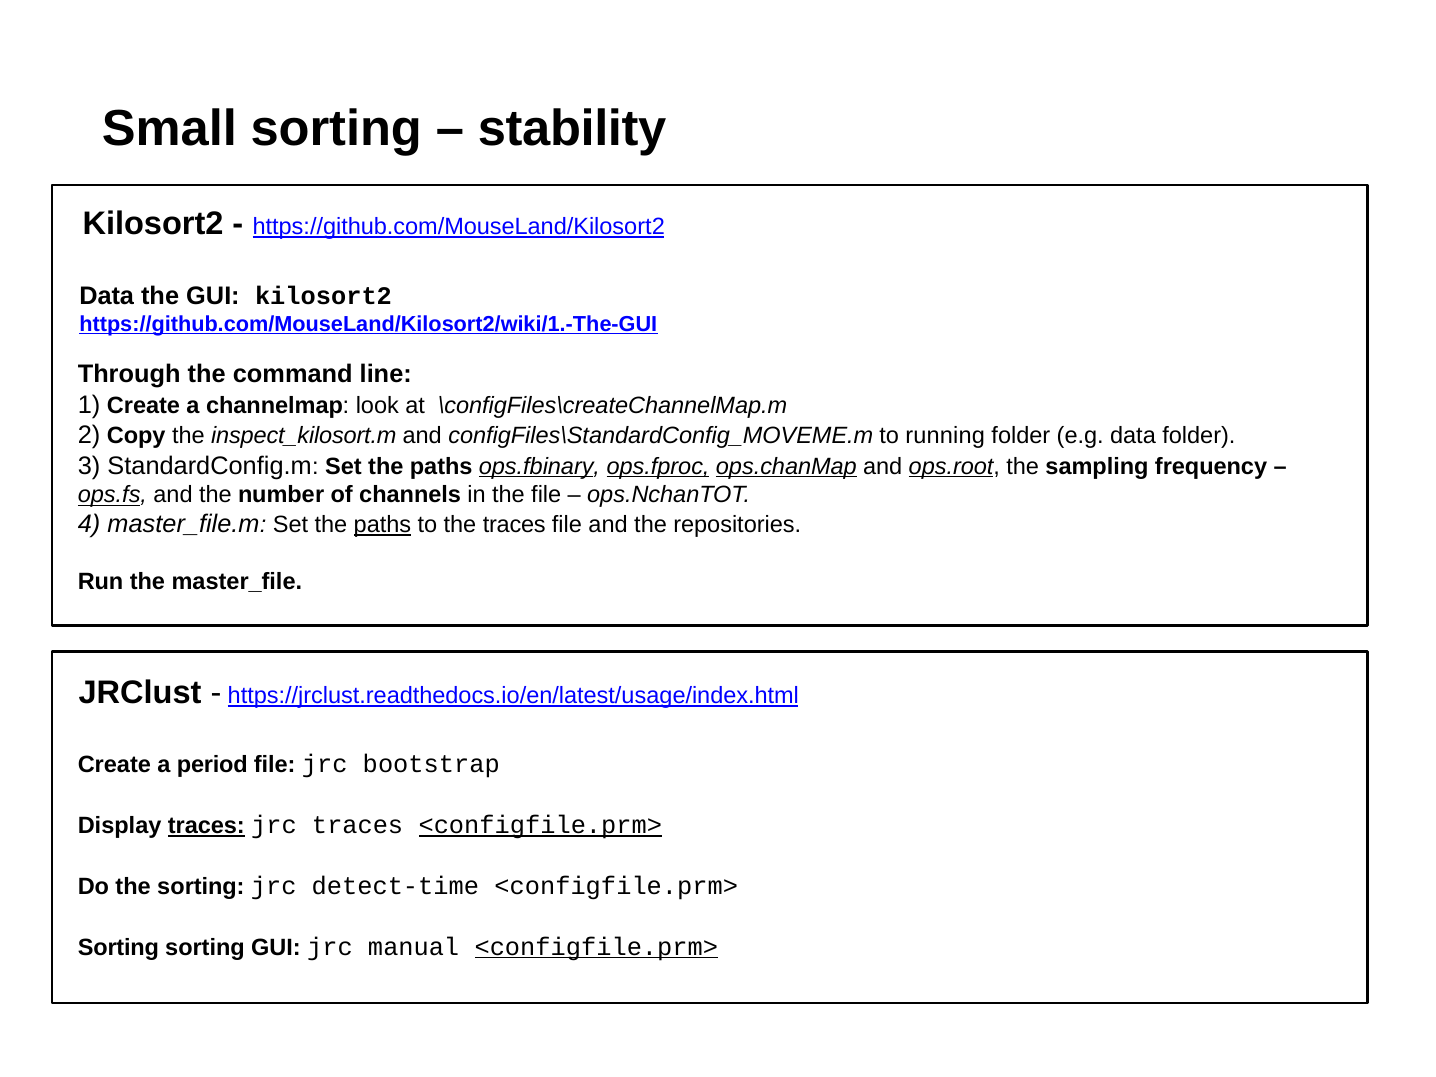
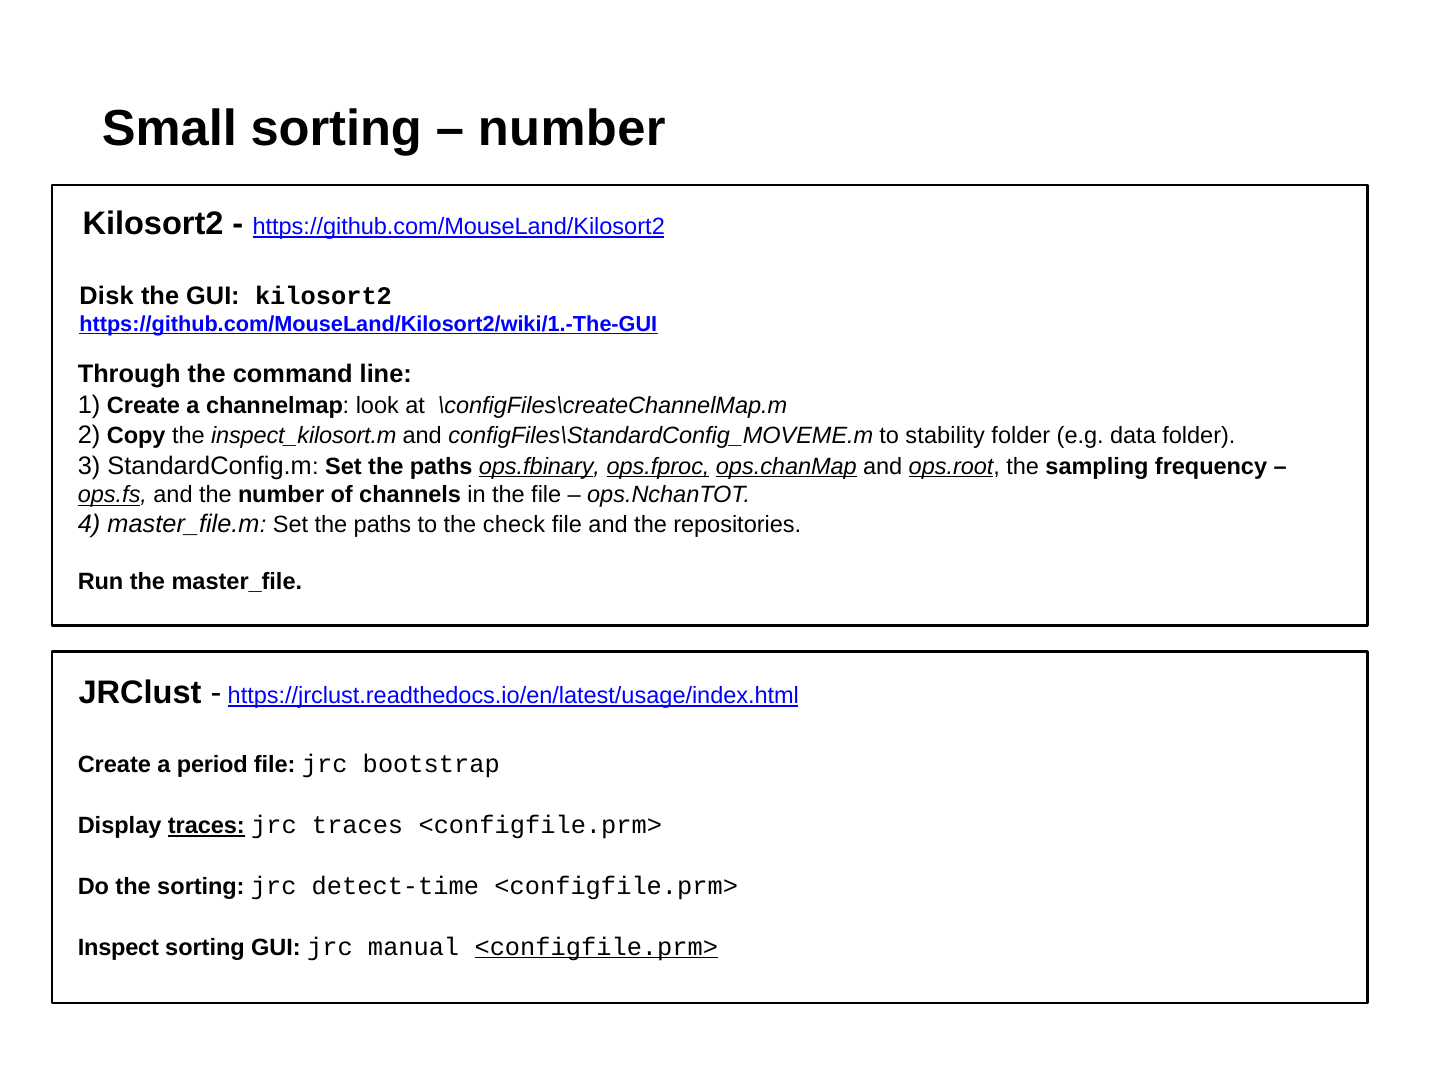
stability: stability -> number (572, 129)
Data: Data -> Disk (107, 296)
running: running -> stability (945, 436)
paths underline: present -> none (382, 525)
the traces: traces -> check (514, 525)
<configfile.prm> underline: present -> none (540, 825)
Sorting: Sorting -> Inspect (118, 947)
